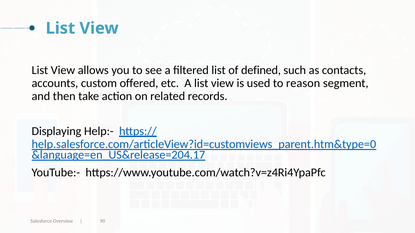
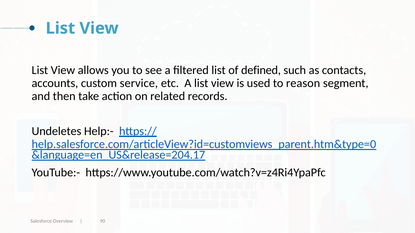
offered: offered -> service (139, 83)
Displaying: Displaying -> Undeletes (56, 131)
